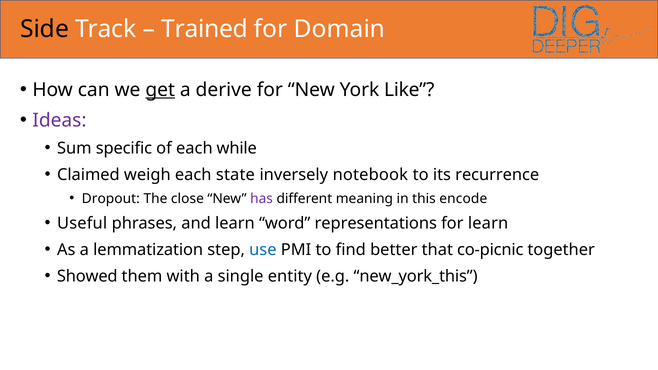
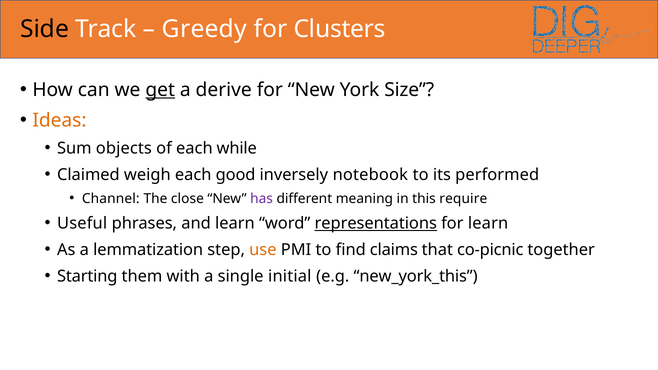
Trained: Trained -> Greedy (204, 29)
Domain: Domain -> Clusters (340, 29)
Like: Like -> Size (409, 90)
Ideas colour: purple -> orange (59, 120)
specific: specific -> objects (124, 148)
state: state -> good (236, 175)
recurrence: recurrence -> performed (497, 175)
Dropout: Dropout -> Channel (111, 199)
encode: encode -> require (463, 199)
representations underline: none -> present (376, 224)
use colour: blue -> orange (263, 250)
better: better -> claims (394, 250)
Showed: Showed -> Starting (87, 276)
entity: entity -> initial (290, 276)
